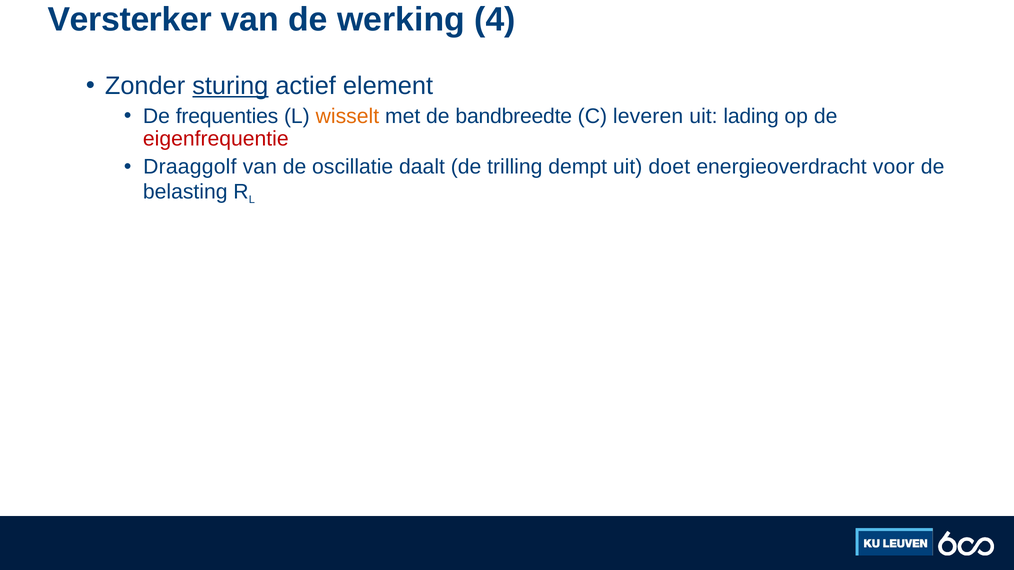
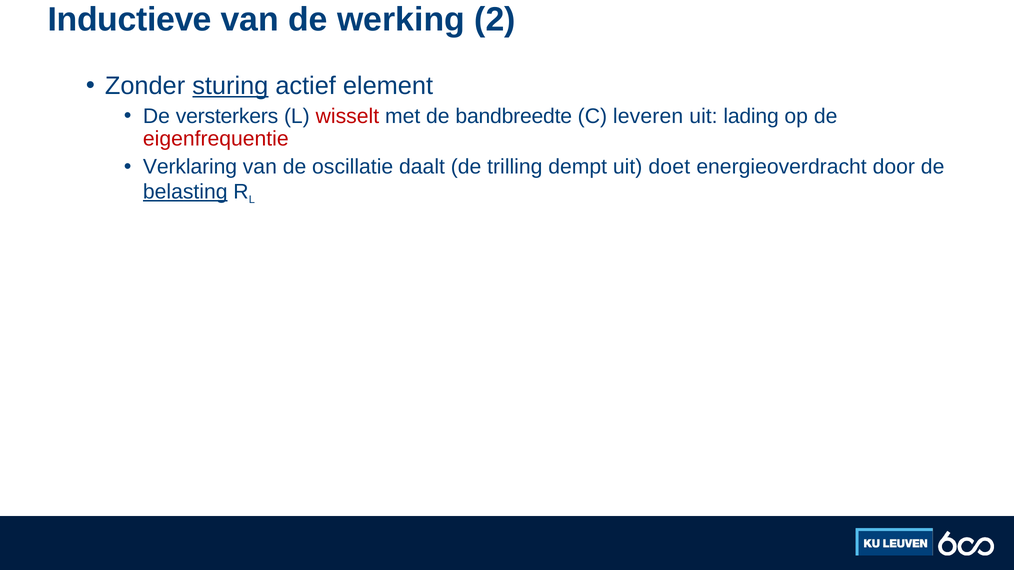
Versterker: Versterker -> Inductieve (130, 19)
4: 4 -> 2 (495, 19)
frequenties: frequenties -> versterkers (227, 116)
wisselt colour: orange -> red (347, 116)
Draaggolf: Draaggolf -> Verklaring (190, 167)
voor: voor -> door (894, 167)
belasting underline: none -> present (185, 192)
